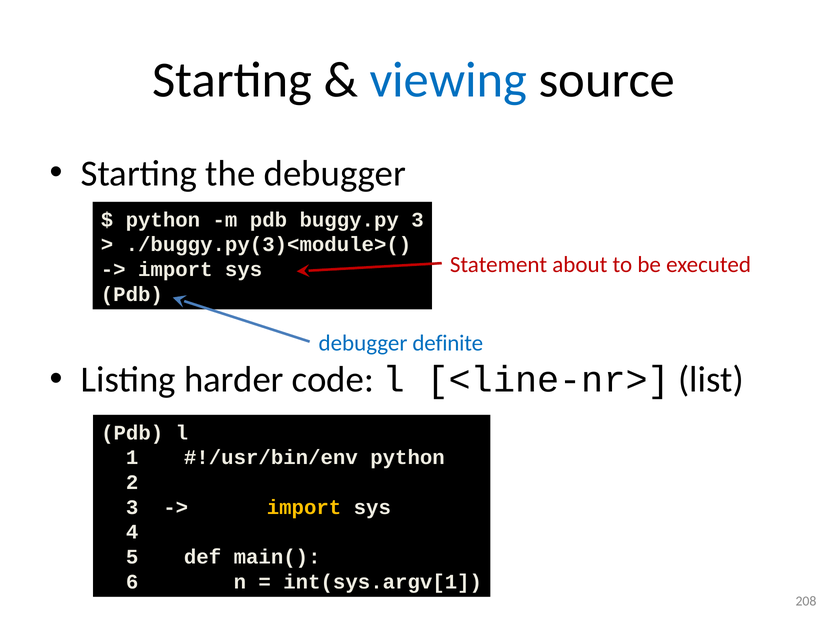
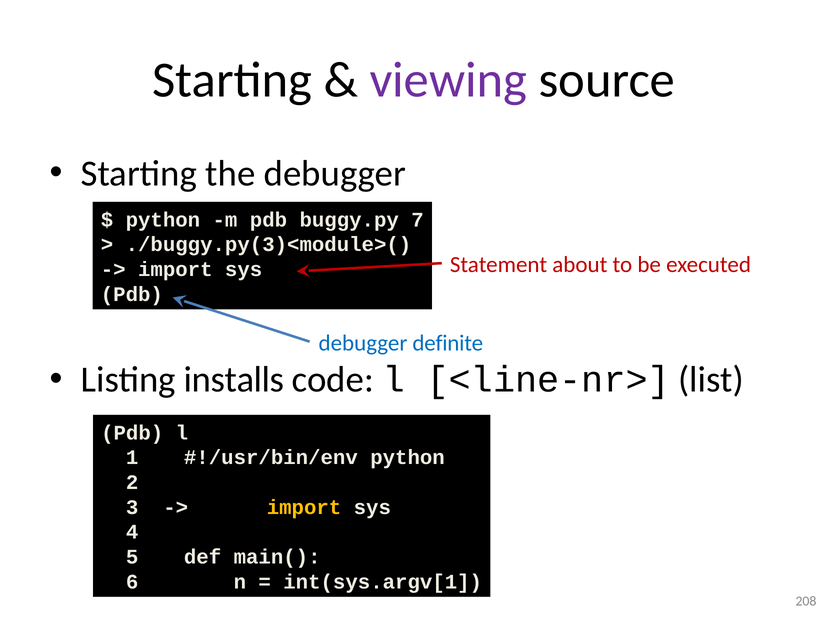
viewing colour: blue -> purple (448, 80)
buggy.py 3: 3 -> 7 (418, 220)
harder: harder -> installs (234, 380)
